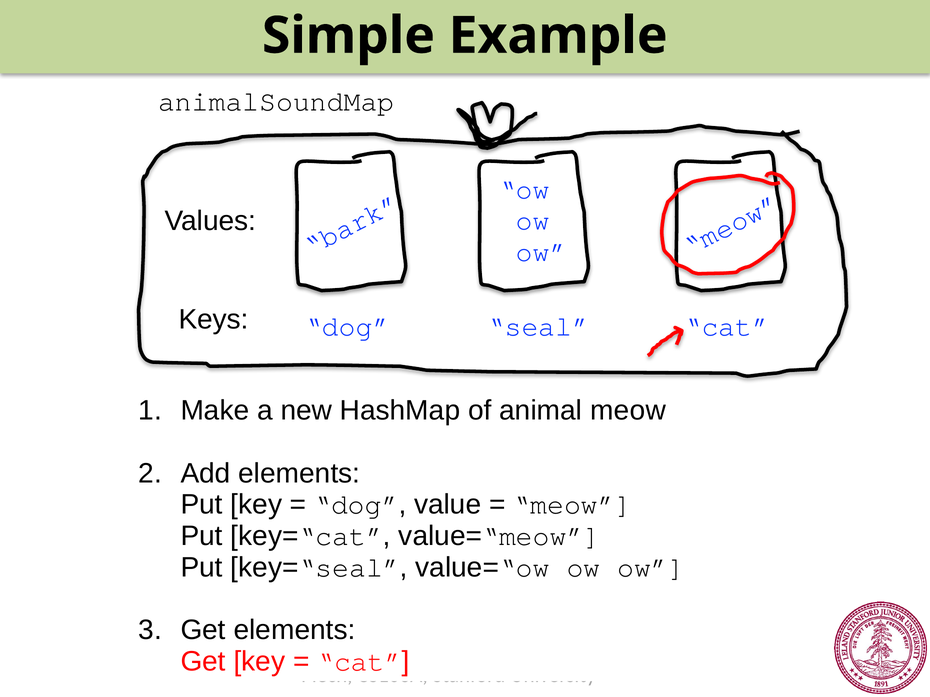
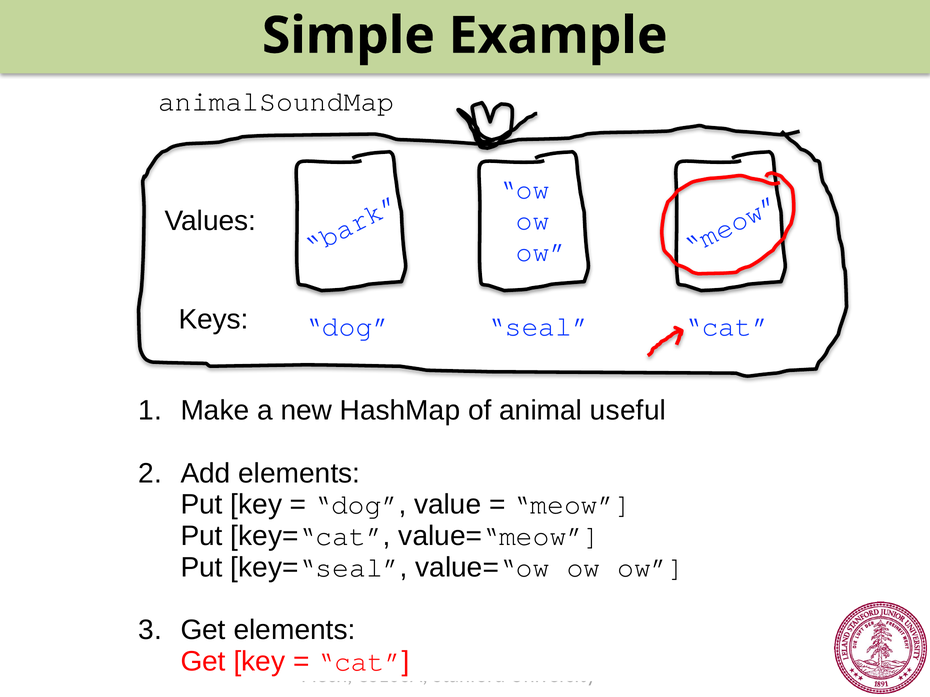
animal meow: meow -> useful (628, 411)
